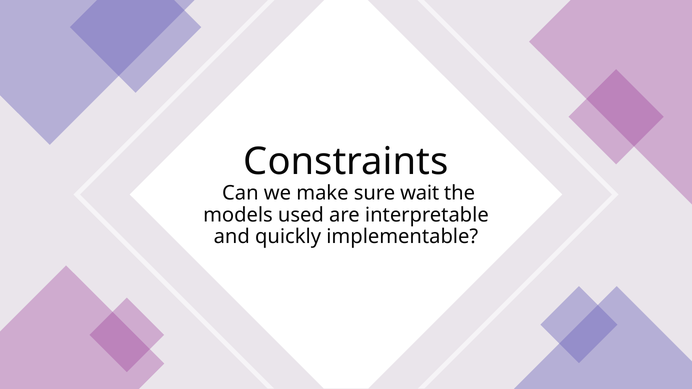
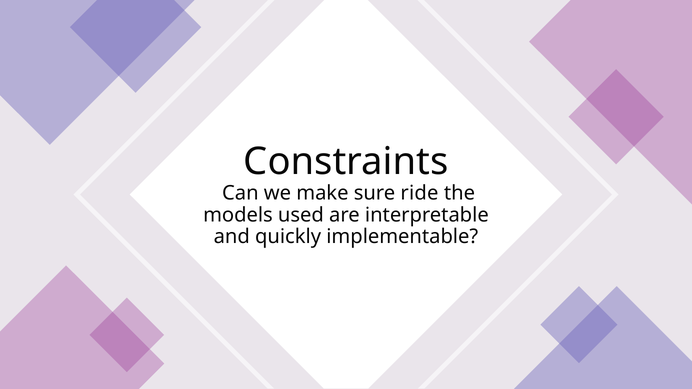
wait: wait -> ride (419, 193)
